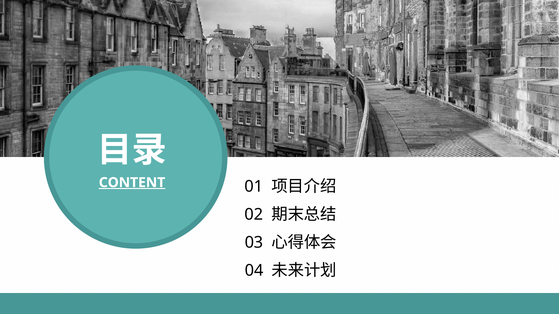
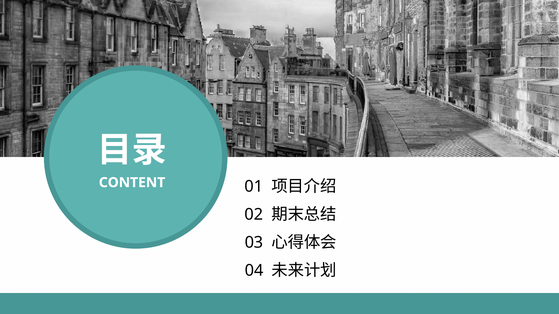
CONTENT underline: present -> none (132, 183)
